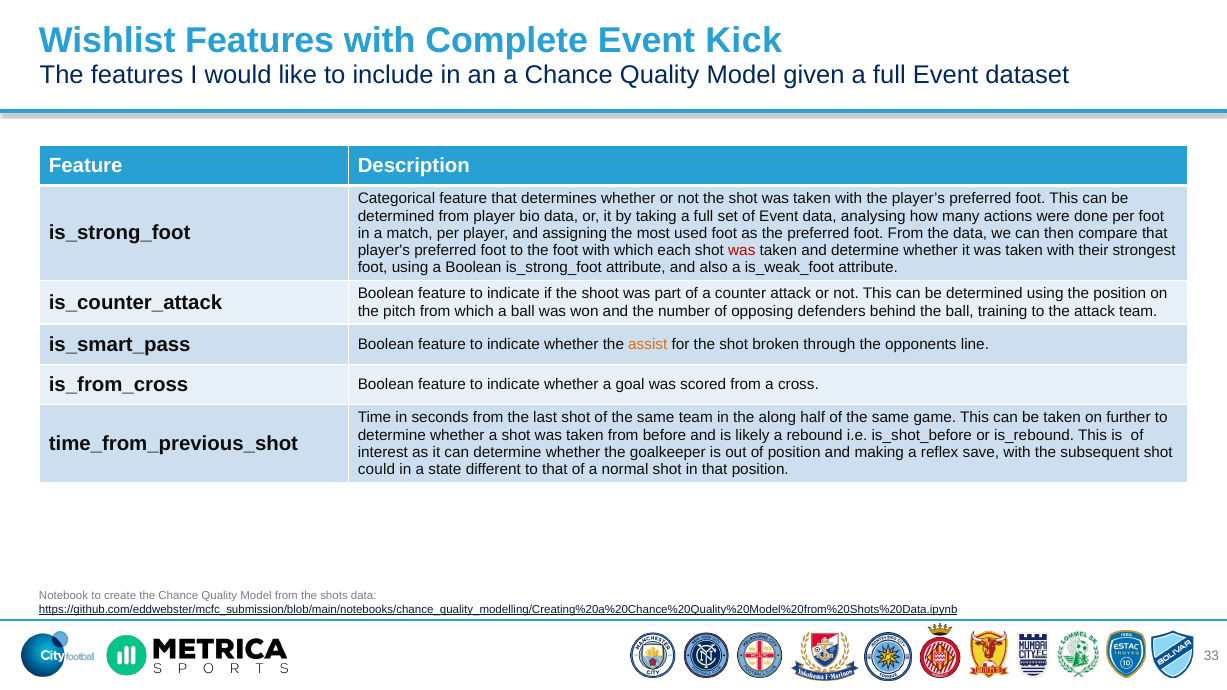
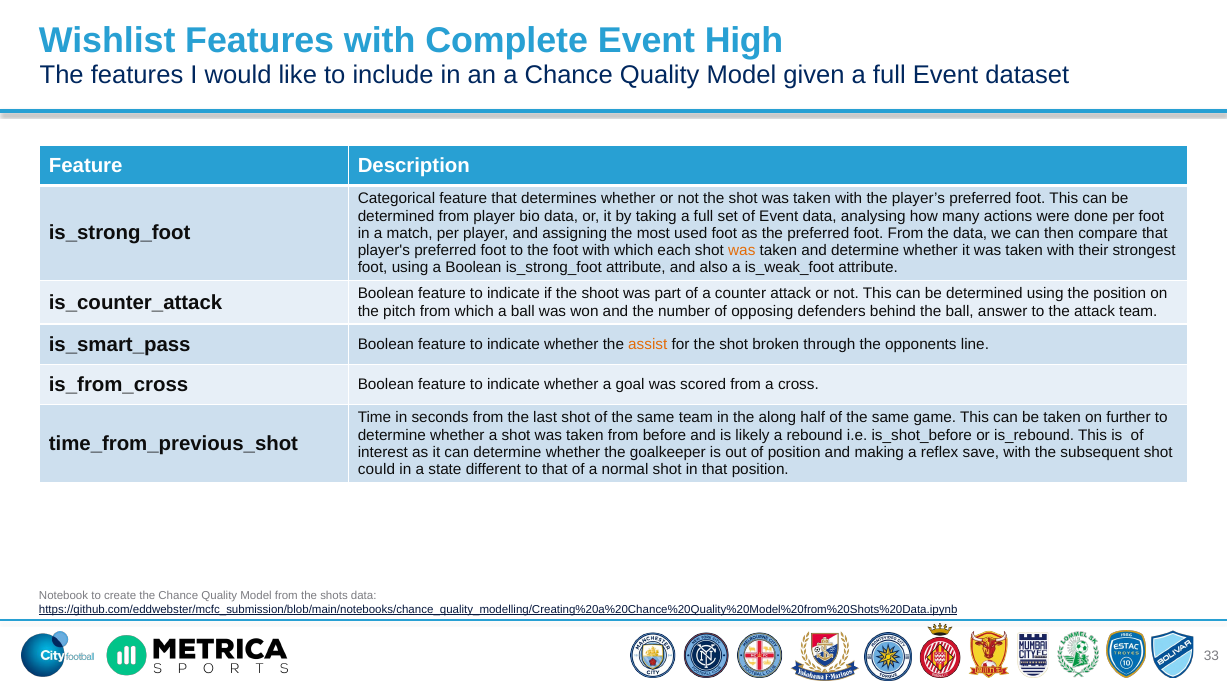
Kick: Kick -> High (744, 41)
was colour: red -> orange (742, 250)
training: training -> answer (1003, 311)
